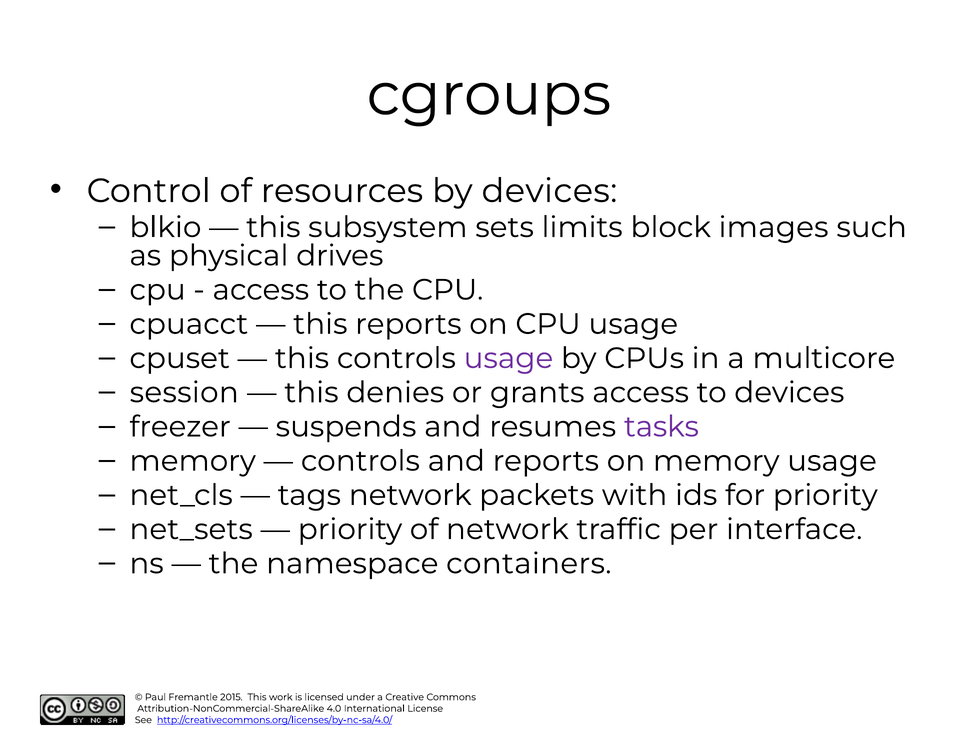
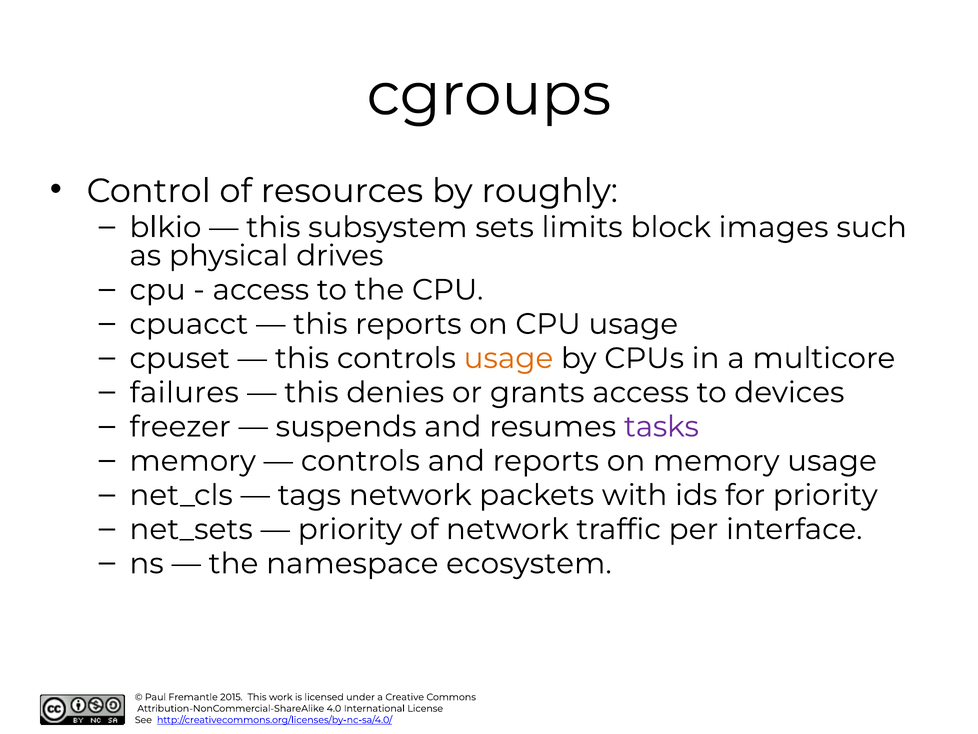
by devices: devices -> roughly (550, 191)
usage colour: purple -> orange (508, 358)
session: session -> failures (184, 392)
containers: containers -> ecosystem (529, 563)
